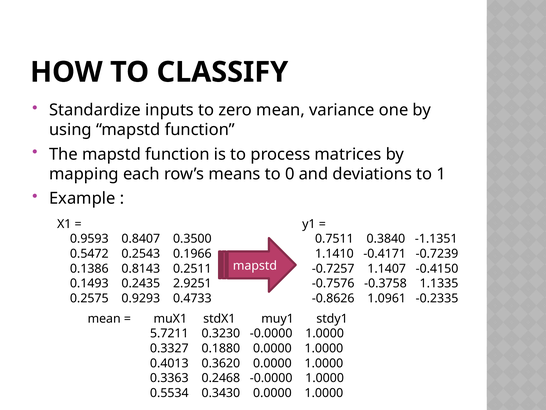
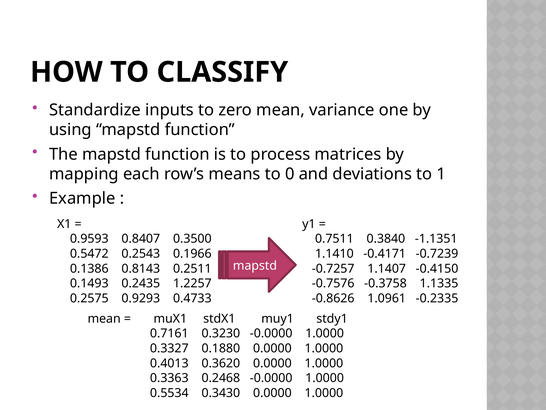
2.9251: 2.9251 -> 1.2257 (192, 283)
5.7211: 5.7211 -> 0.7161 (169, 333)
